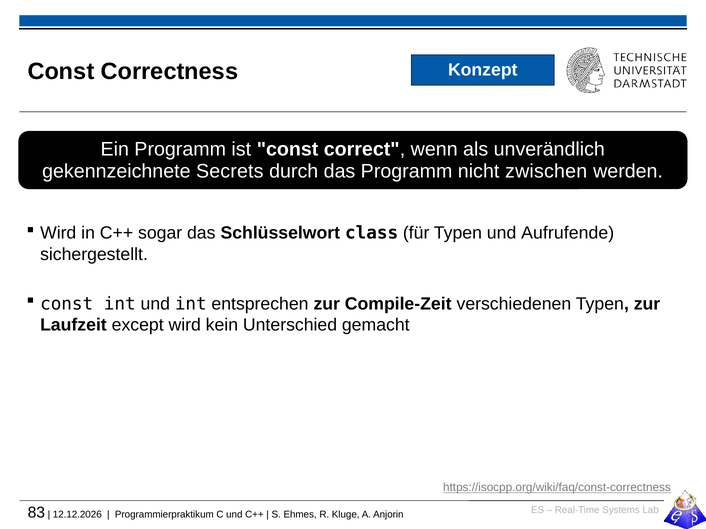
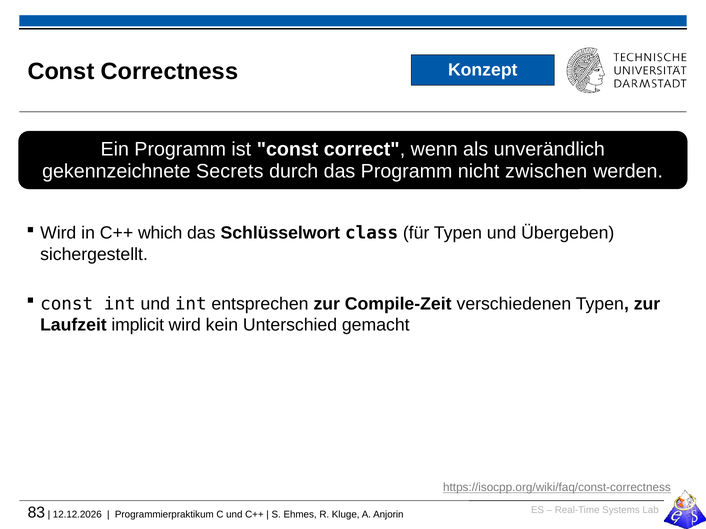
sogar: sogar -> which (160, 233)
Aufrufende: Aufrufende -> Übergeben (568, 233)
except: except -> implicit (138, 325)
